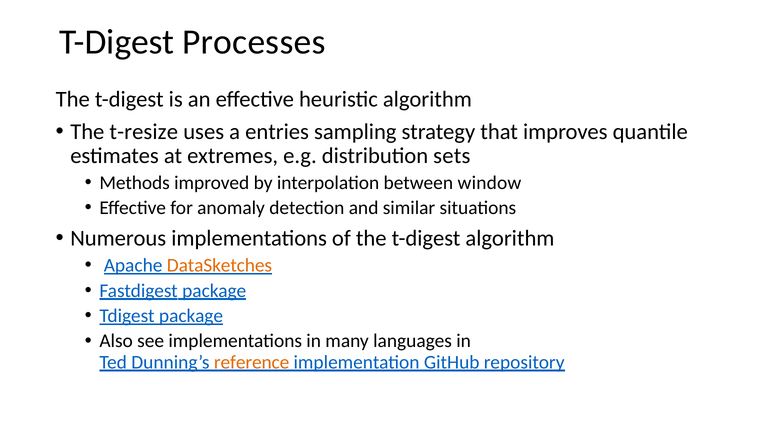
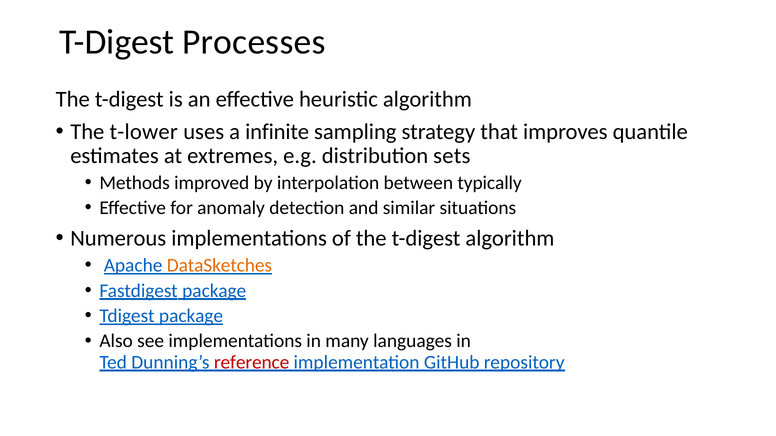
t-resize: t-resize -> t-lower (144, 132)
entries: entries -> infinite (277, 132)
window: window -> typically (490, 183)
reference colour: orange -> red (252, 363)
